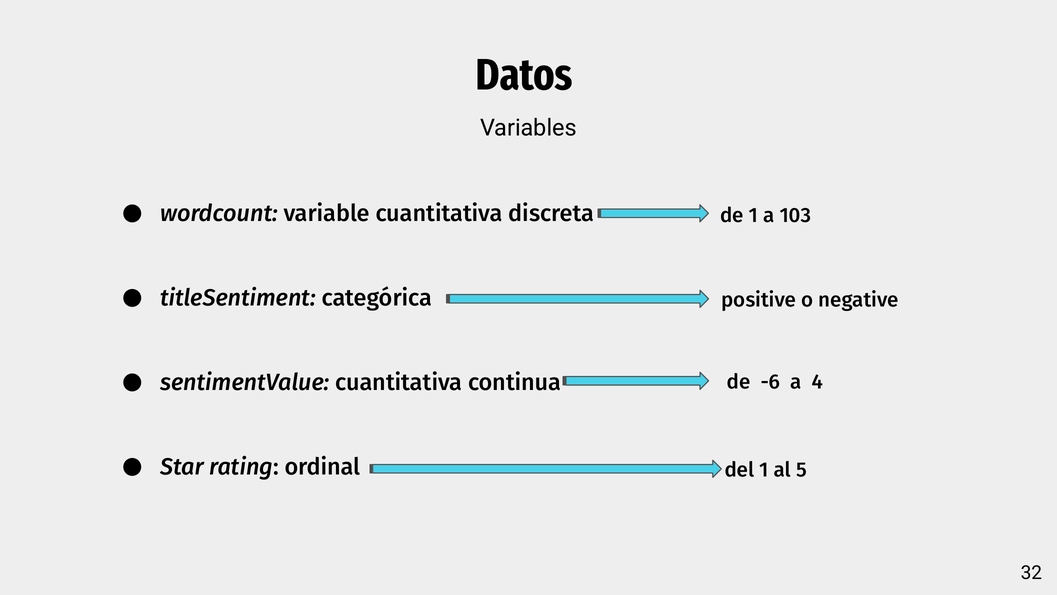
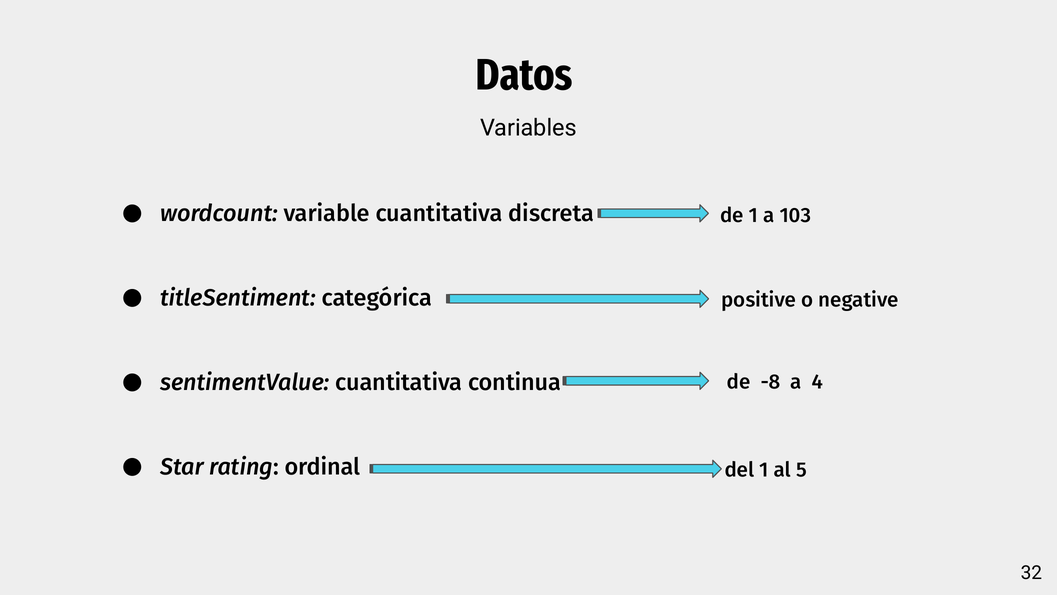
-6: -6 -> -8 (770, 382)
